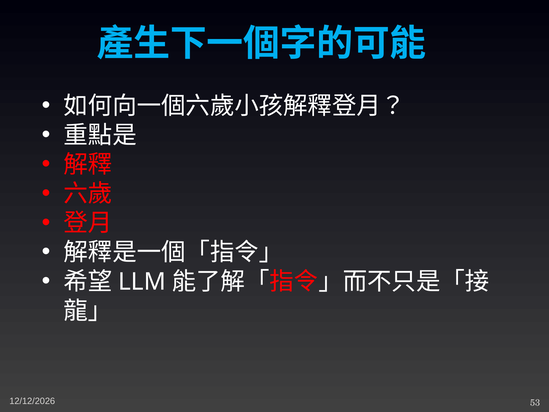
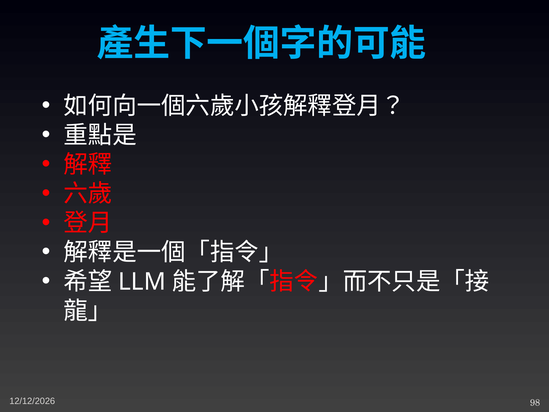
53: 53 -> 98 (535, 403)
